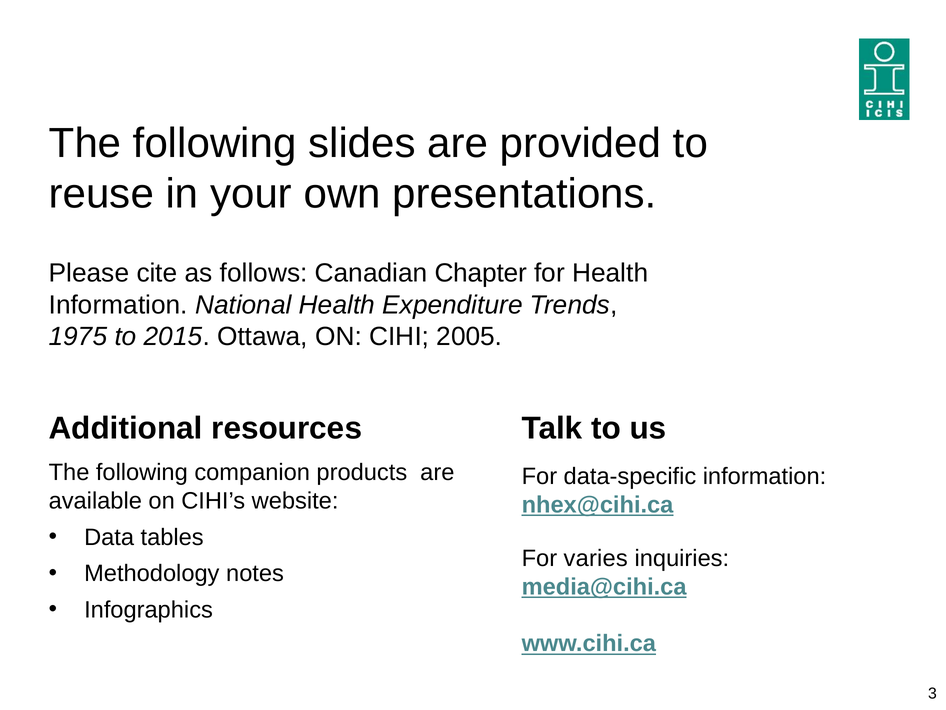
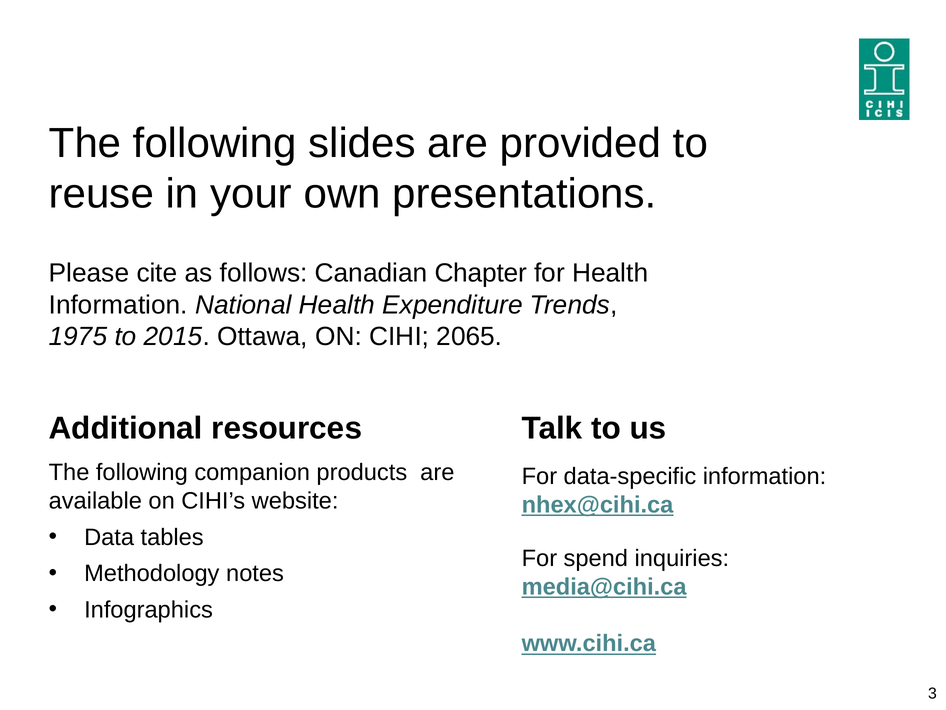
2005: 2005 -> 2065 (469, 336)
varies: varies -> spend (596, 558)
